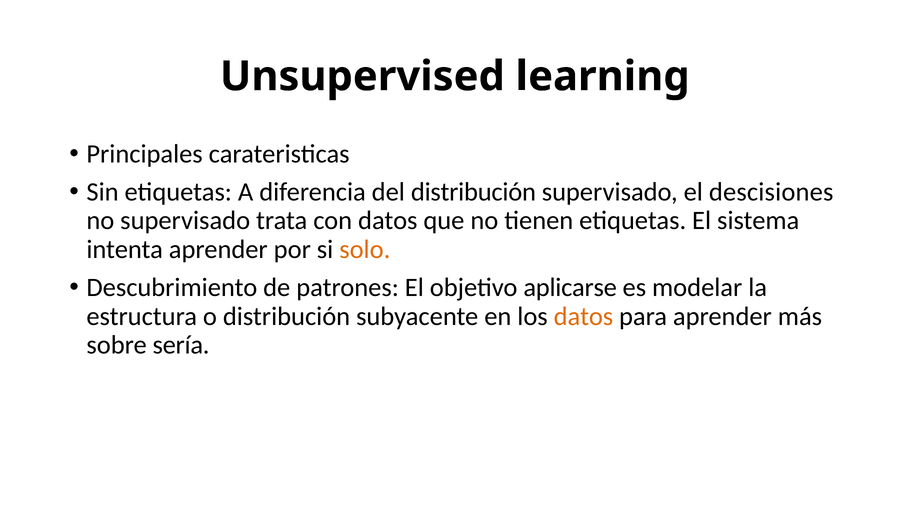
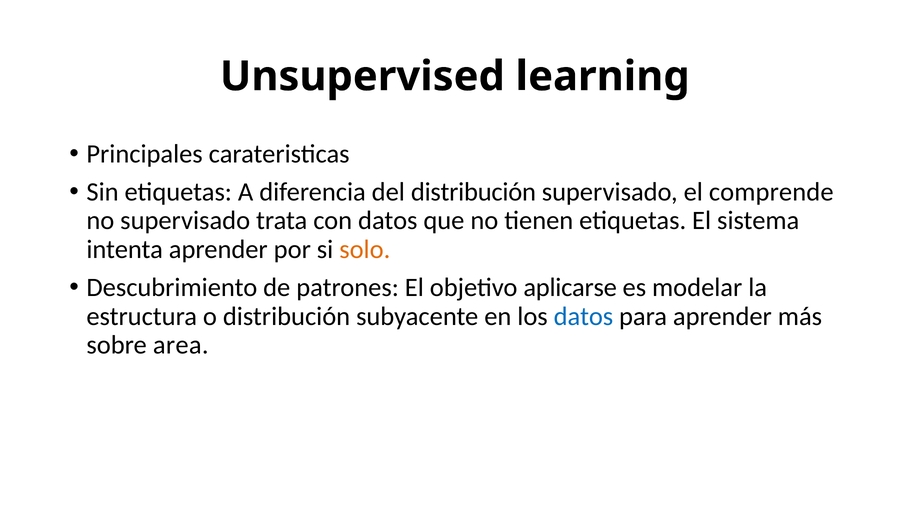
descisiones: descisiones -> comprende (771, 192)
datos colour: orange -> blue (583, 316)
sería: sería -> area (181, 345)
